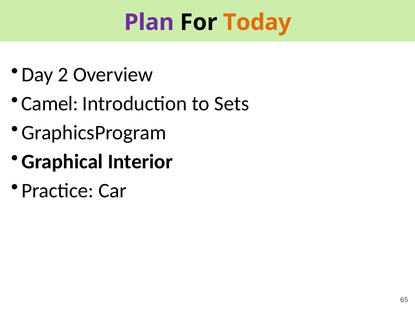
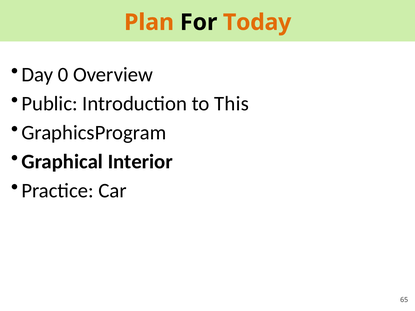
Plan colour: purple -> orange (149, 22)
2: 2 -> 0 (63, 75)
Camel: Camel -> Public (50, 104)
Sets: Sets -> This (232, 104)
